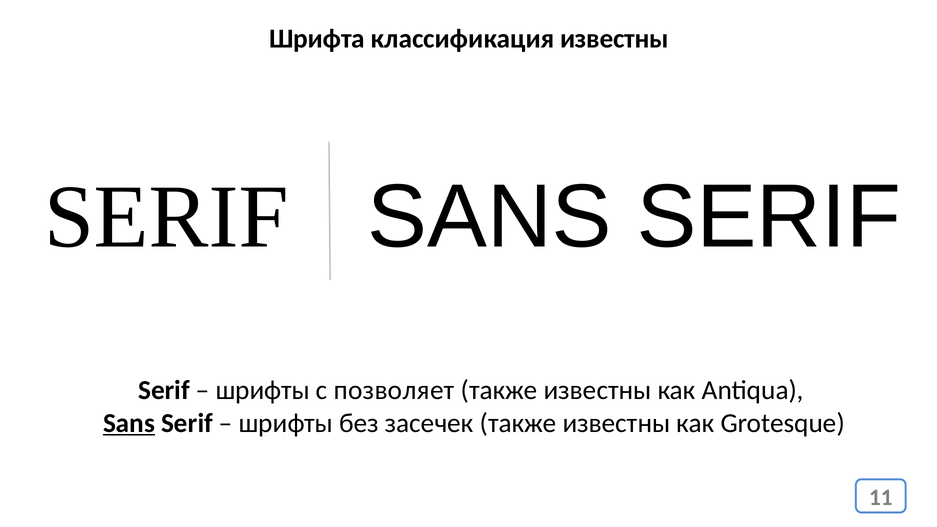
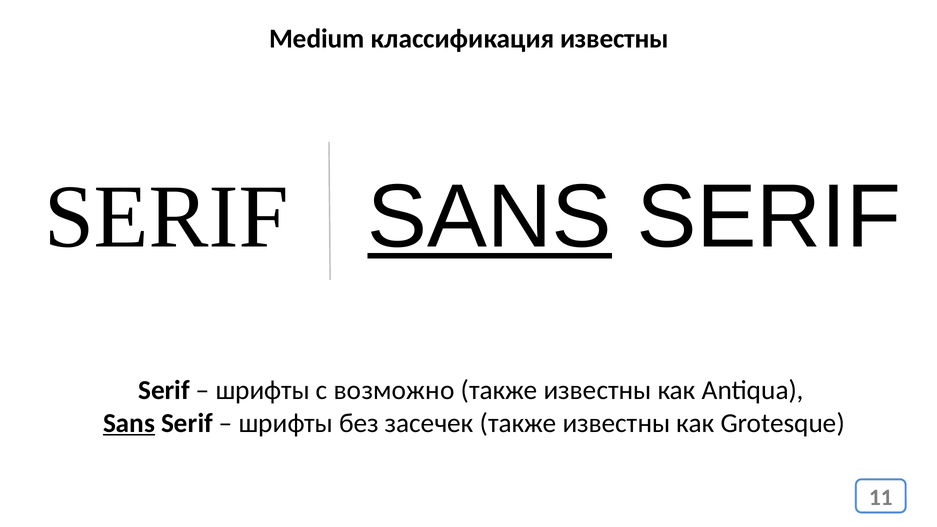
Шрифта: Шрифта -> Medium (317, 39)
SANS underline: none -> present (490, 217)
позволяет: позволяет -> возможно (394, 390)
